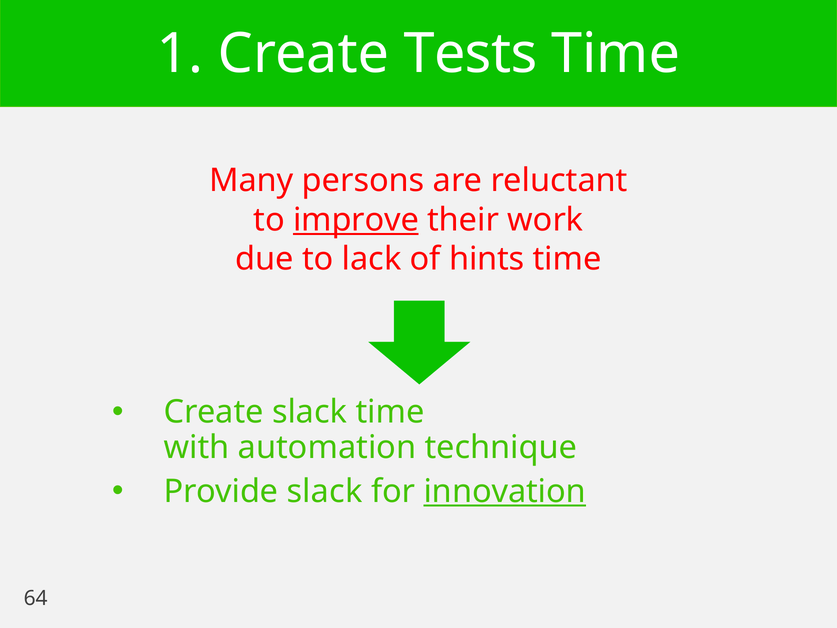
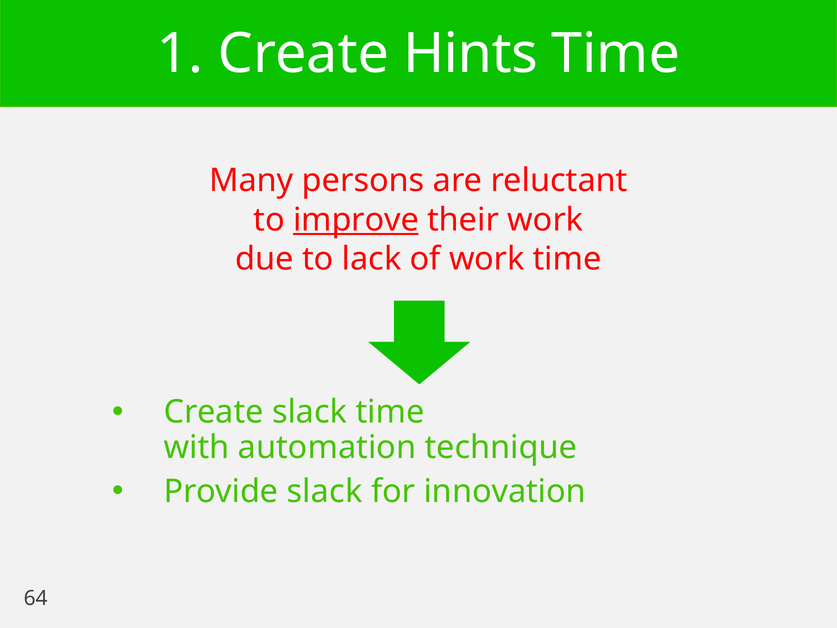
Tests: Tests -> Hints (471, 54)
of hints: hints -> work (487, 259)
innovation underline: present -> none (505, 491)
